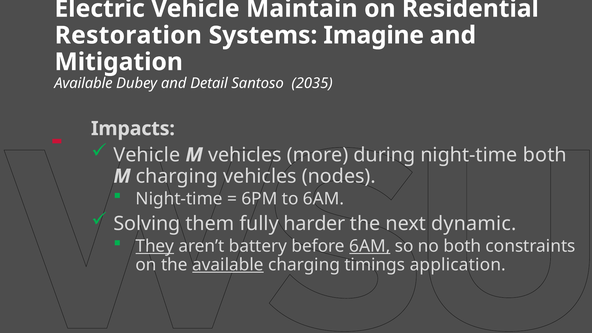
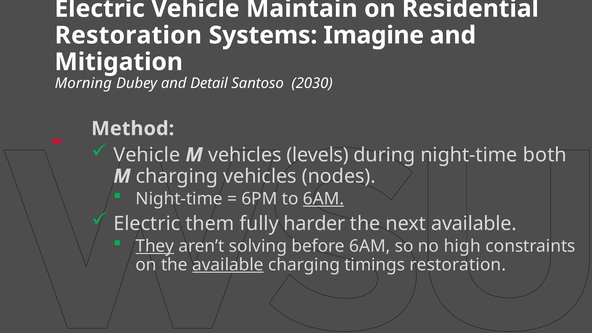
Available: Available -> Morning (83, 83)
2035: 2035 -> 2030 (312, 83)
Impacts: Impacts -> Method (133, 129)
more: more -> levels (318, 155)
6AM underline: none -> present (324, 199)
Solving: Solving -> Electric (147, 224)
next dynamic: dynamic -> available (474, 224)
battery: battery -> solving (258, 246)
6AM underline: present -> none (370, 246)
no both: both -> high (462, 246)
timings application: application -> restoration (458, 265)
